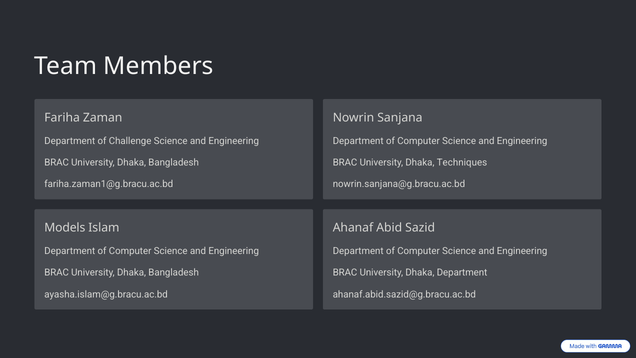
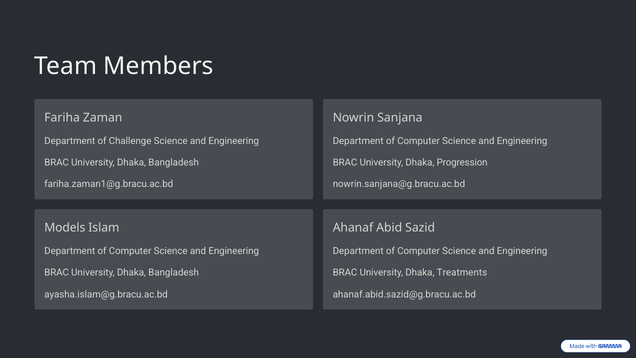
Techniques: Techniques -> Progression (462, 162)
Dhaka Department: Department -> Treatments (462, 273)
